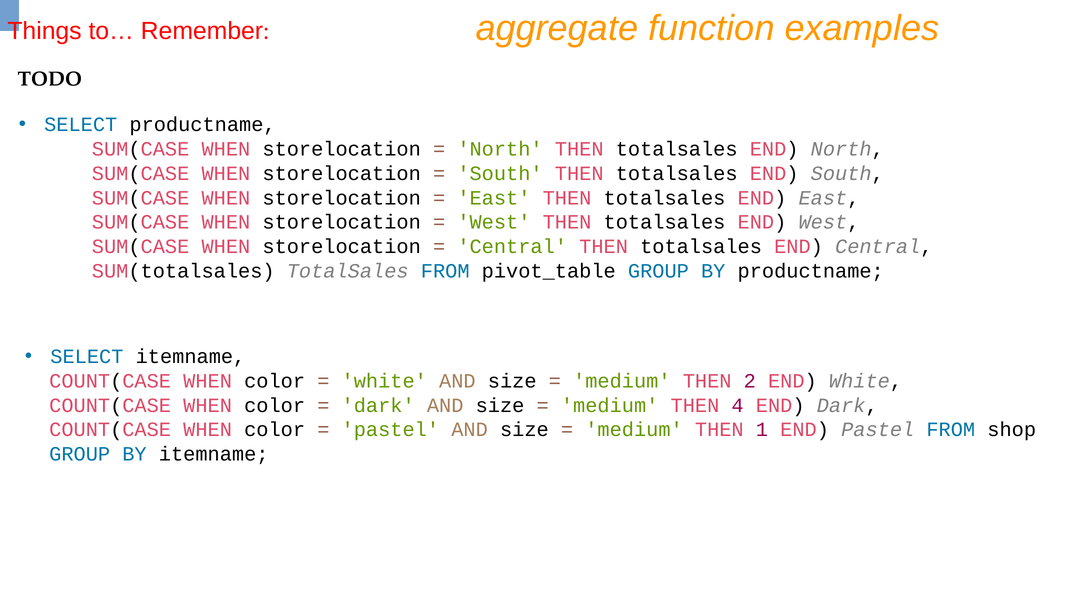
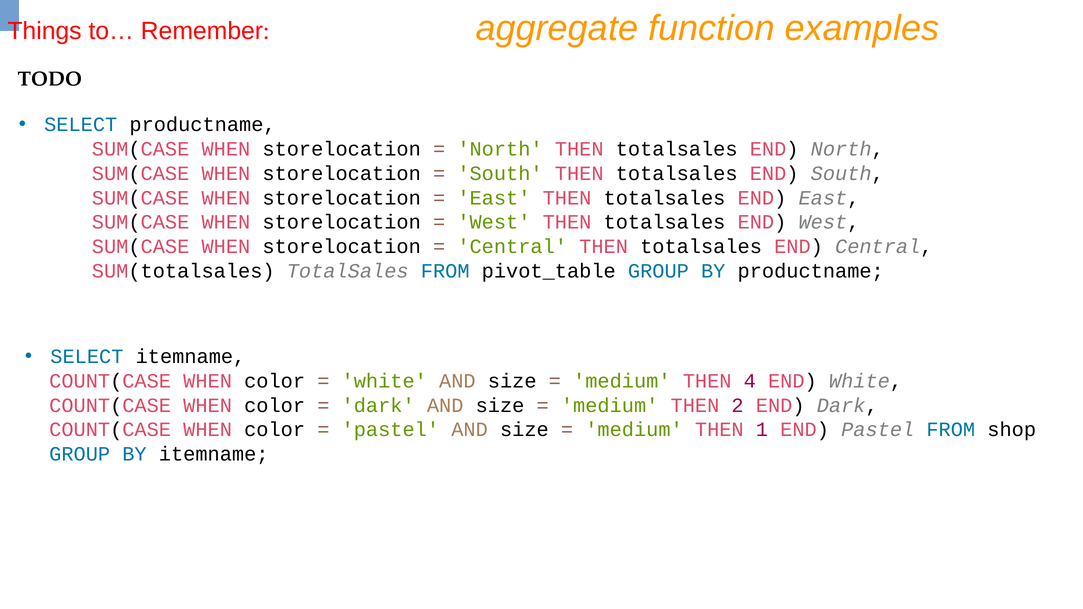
2: 2 -> 4 (750, 381)
4: 4 -> 2 (738, 405)
